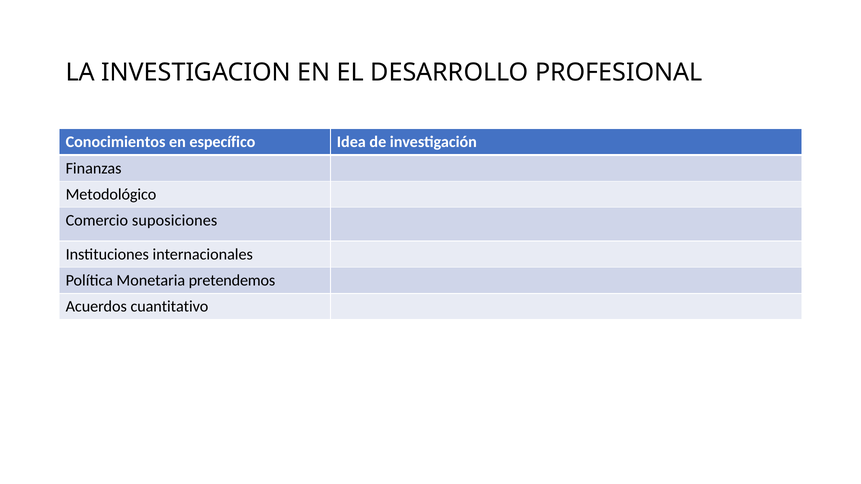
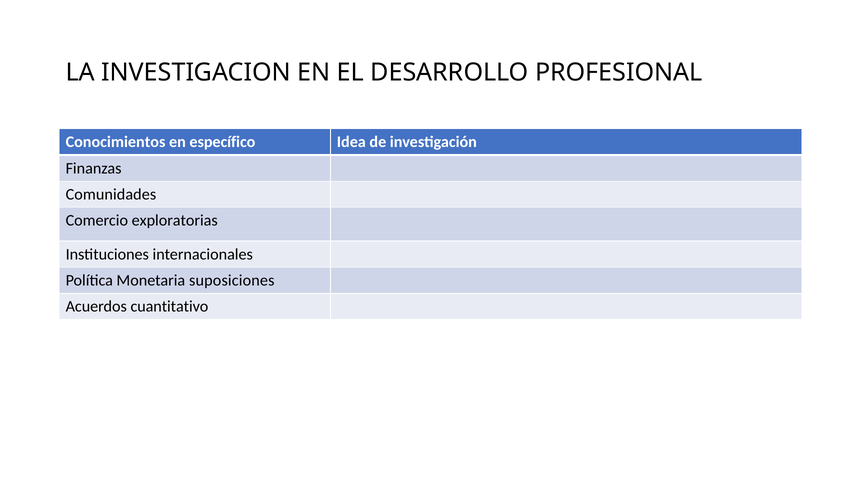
Metodológico: Metodológico -> Comunidades (111, 195)
suposiciones: suposiciones -> exploratorias (175, 221)
pretendemos: pretendemos -> suposiciones (232, 281)
